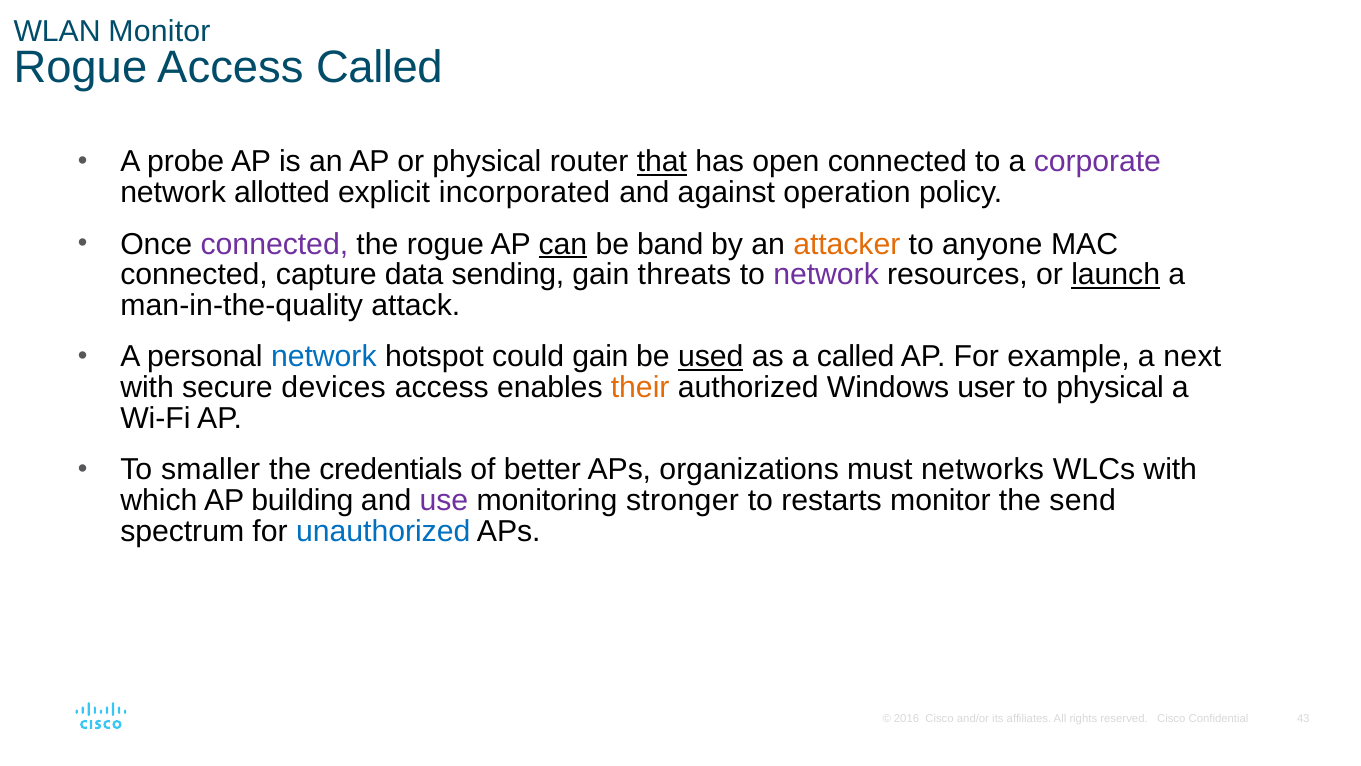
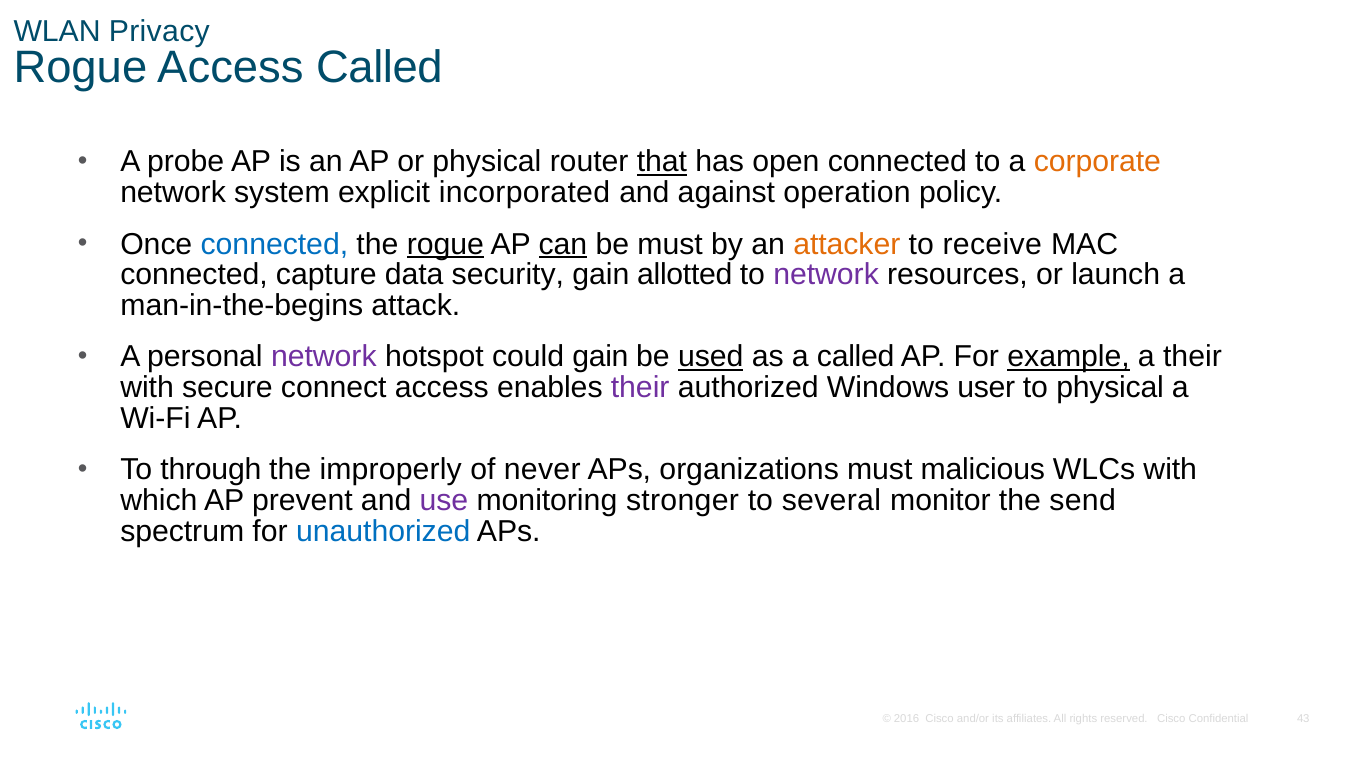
WLAN Monitor: Monitor -> Privacy (159, 31)
corporate colour: purple -> orange (1097, 162)
allotted: allotted -> system (282, 193)
connected colour: purple -> blue (274, 244)
rogue underline: none -> present (445, 244)
be band: band -> must (670, 244)
anyone: anyone -> receive (992, 244)
sending: sending -> security (508, 275)
threats: threats -> allotted (685, 275)
launch underline: present -> none (1116, 275)
man-in-the-quality: man-in-the-quality -> man-in-the-begins (242, 306)
network colour: blue -> purple (324, 357)
example underline: none -> present (1069, 357)
a next: next -> their (1192, 357)
devices: devices -> connect (334, 388)
their colour: orange -> purple (640, 388)
smaller: smaller -> through (211, 470)
credentials: credentials -> improperly (391, 470)
better: better -> never (542, 470)
networks: networks -> malicious (983, 470)
building: building -> prevent (302, 500)
restarts: restarts -> several (831, 500)
